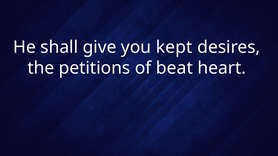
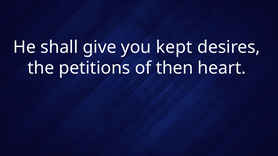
beat: beat -> then (174, 68)
